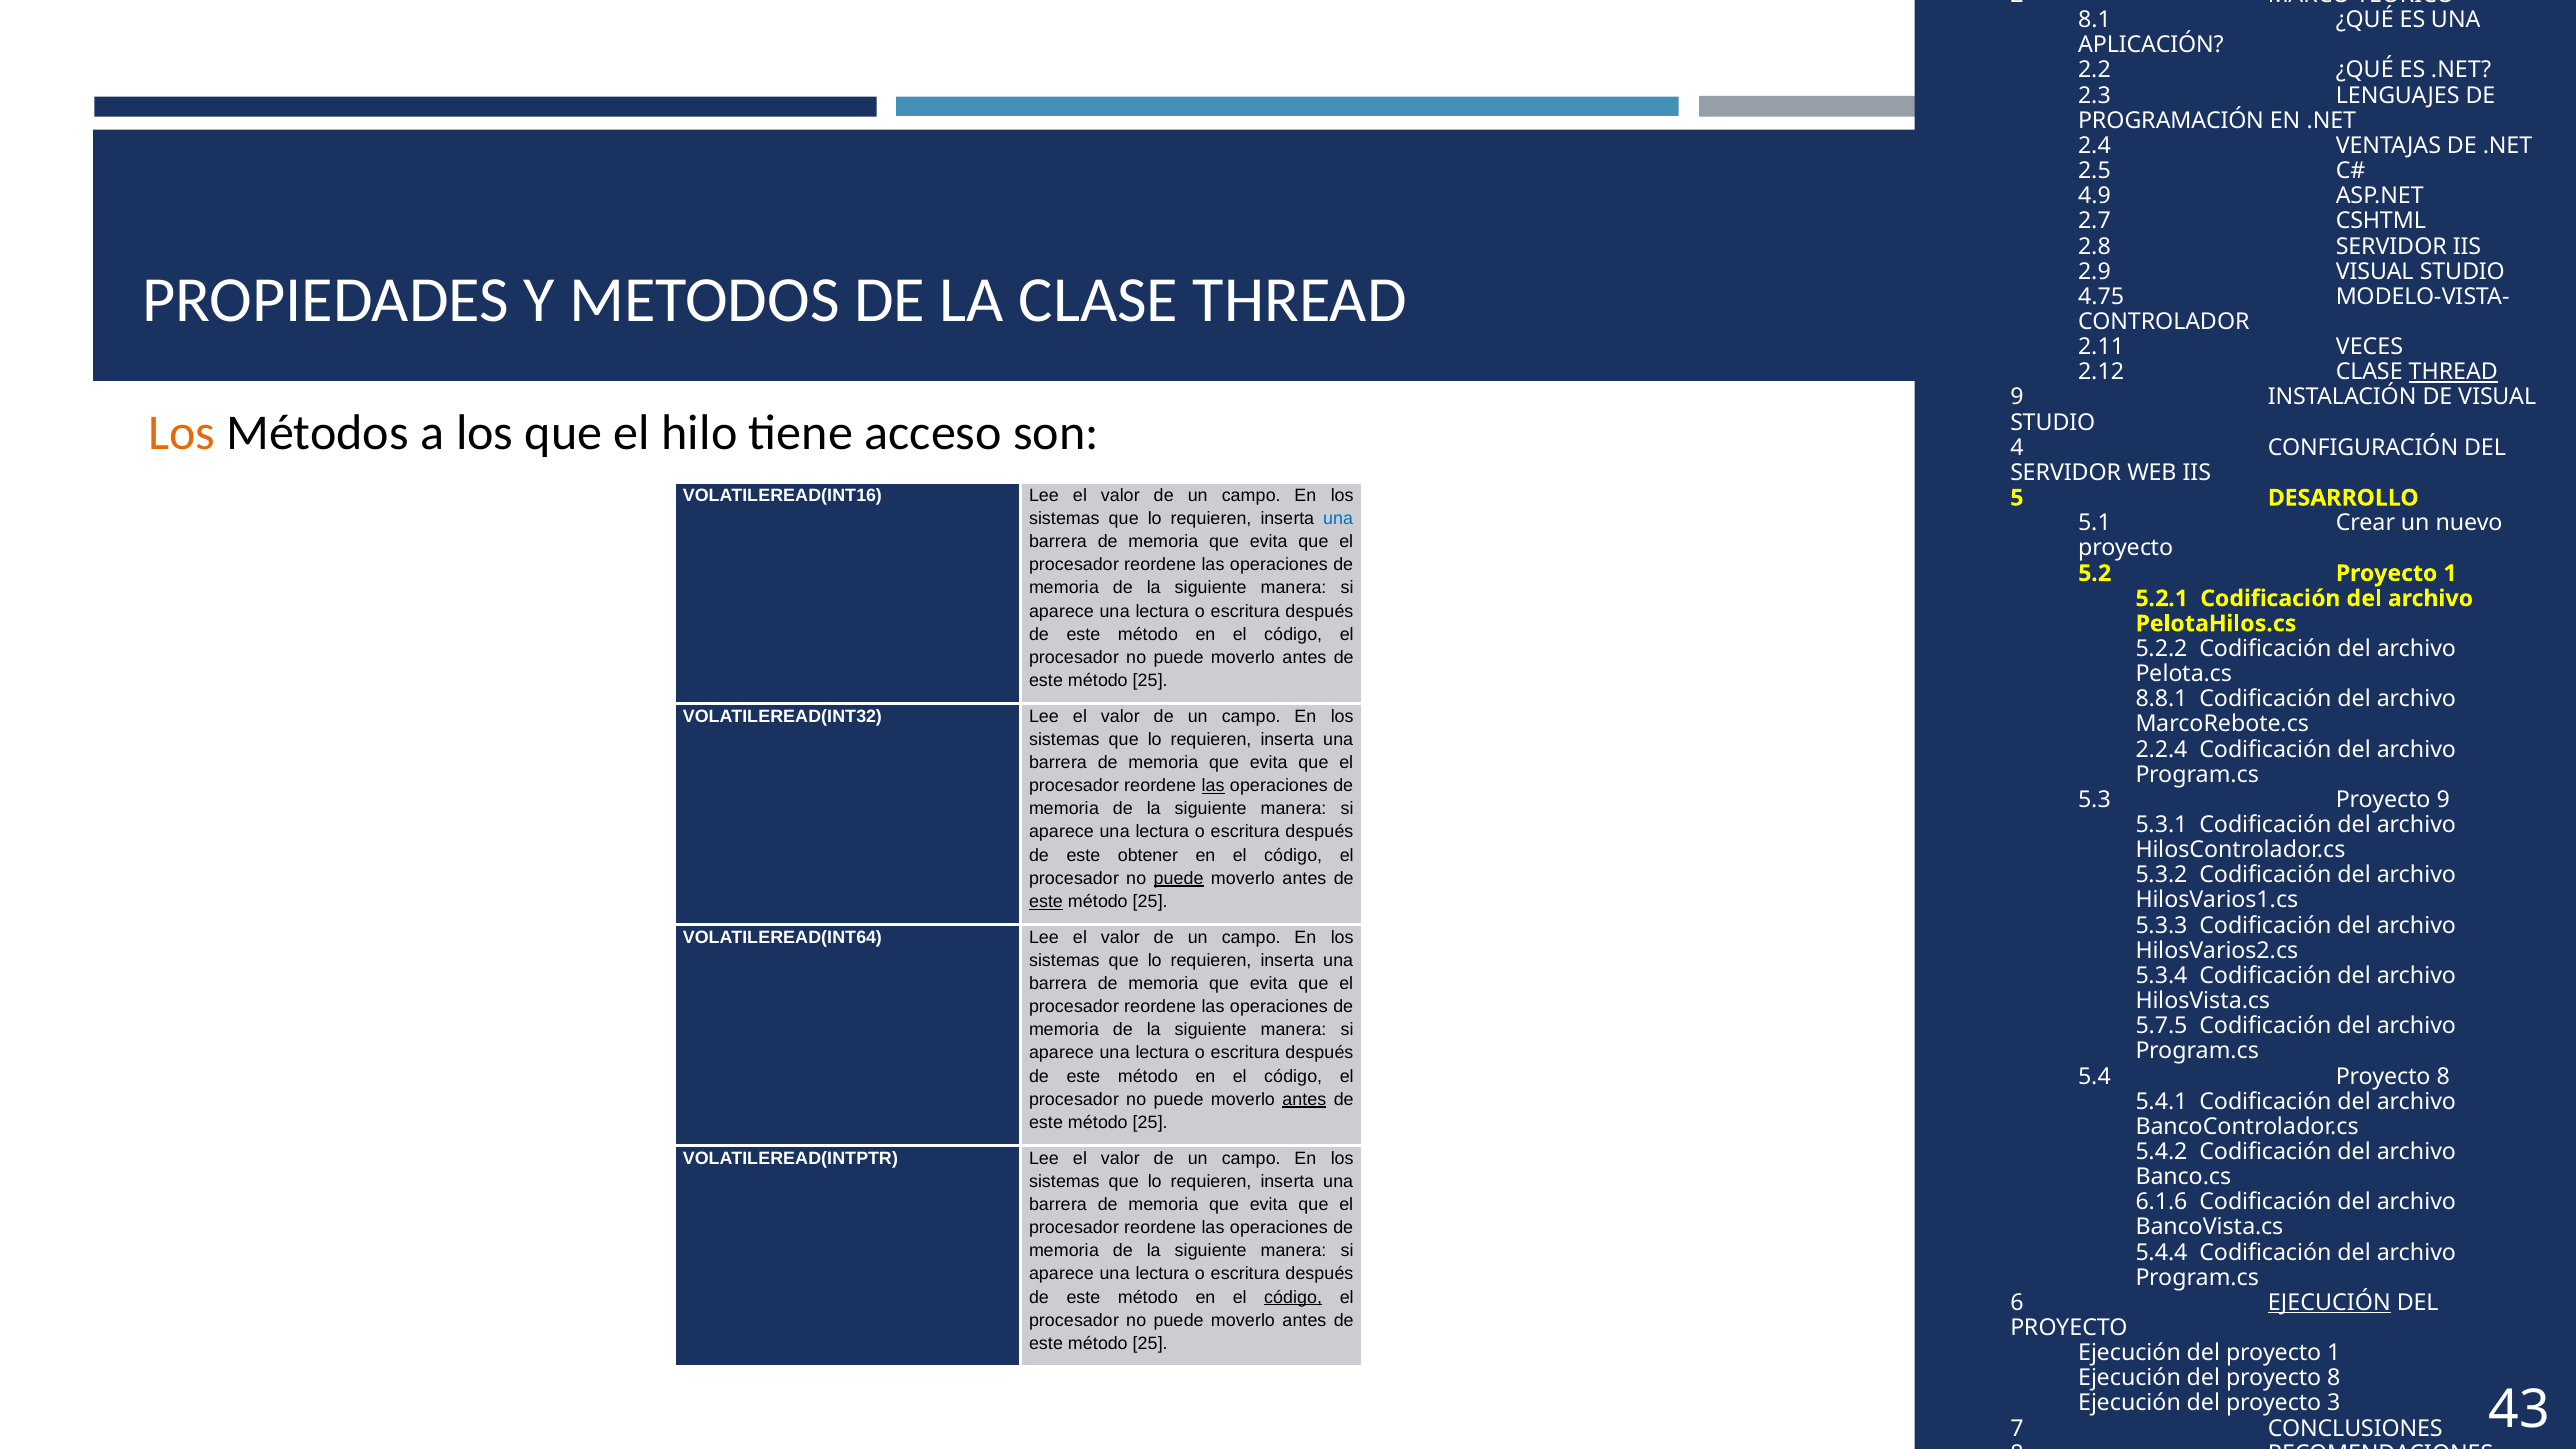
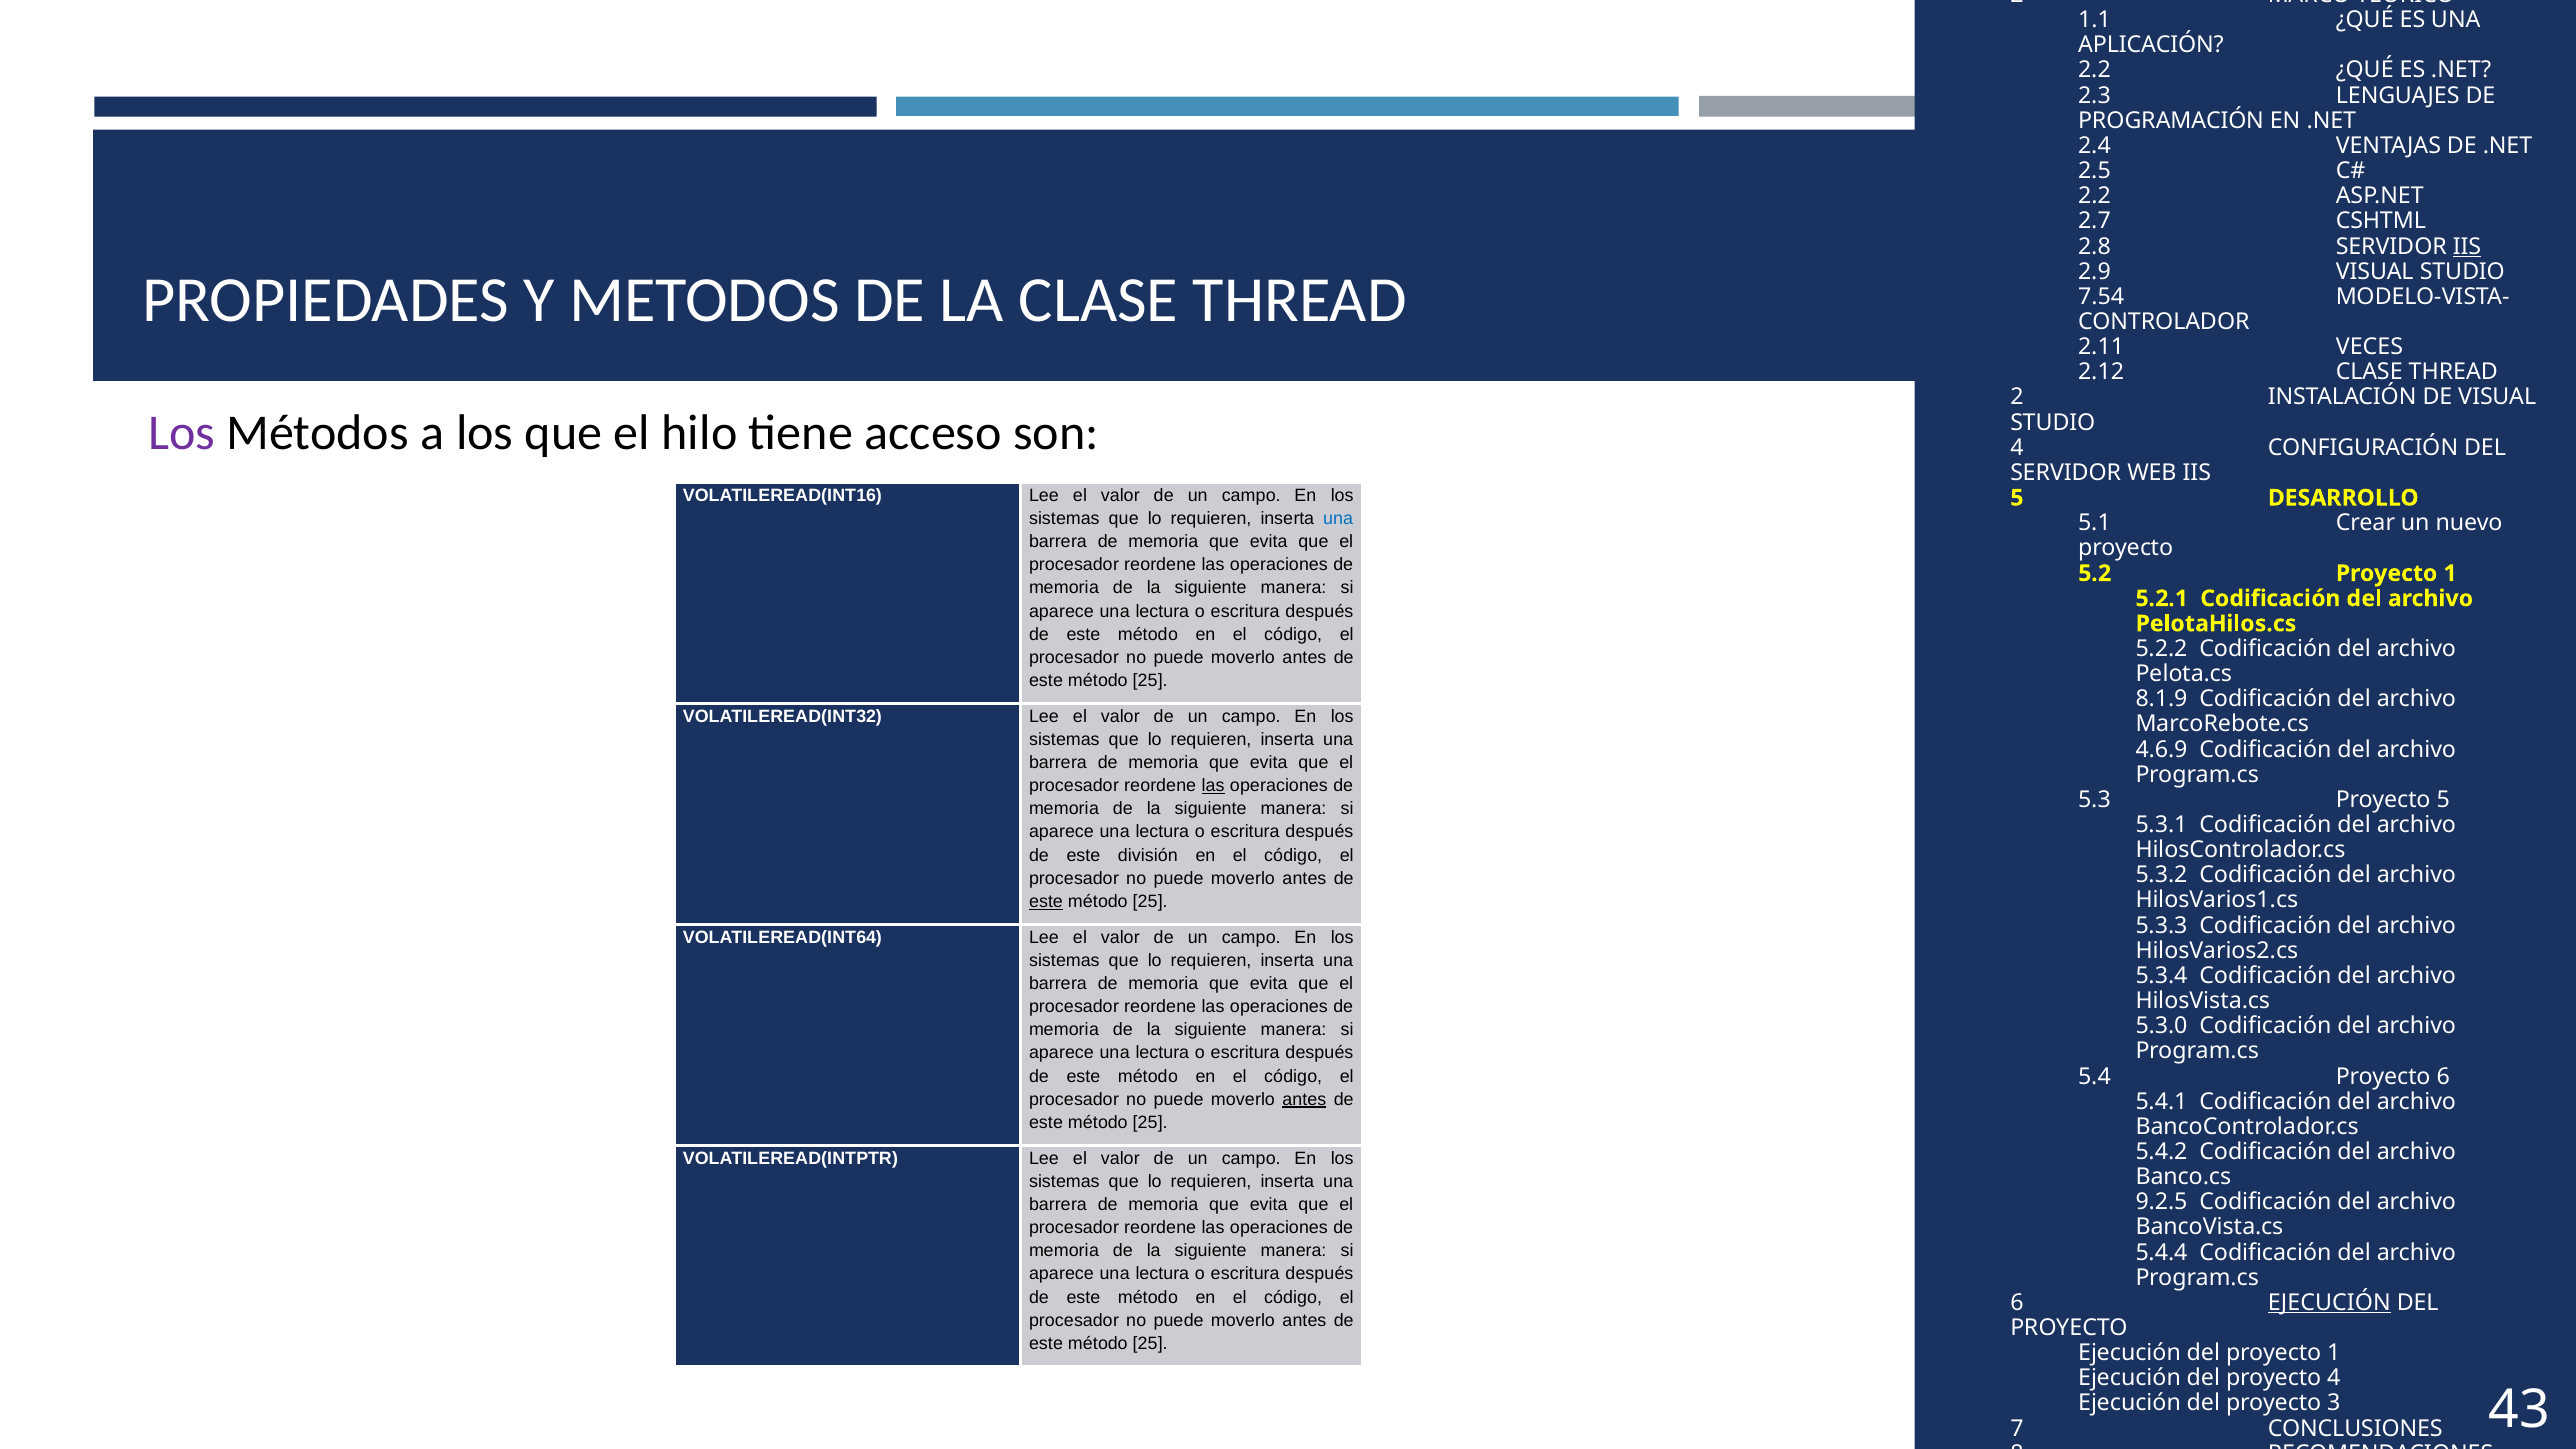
8.1: 8.1 -> 1.1 (2095, 20)
4.9: 4.9 -> 2.2 (2095, 196)
IIS underline: none -> present (2467, 246)
4.75: 4.75 -> 7.54 (2101, 297)
THREAD underline: present -> none (2453, 372)
9: 9 -> 2 (2017, 397)
Los colour: orange -> purple (182, 433)
8.8.1: 8.8.1 -> 8.1.9 (2162, 699)
2.2.4: 2.2.4 -> 4.6.9 (2162, 749)
Proyecto 9: 9 -> 5 (2443, 800)
obtener: obtener -> división (1148, 855)
puede underline: present -> none (1179, 878)
5.7.5: 5.7.5 -> 5.3.0 (2162, 1026)
5.4 Proyecto 8: 8 -> 6 (2443, 1076)
6.1.6: 6.1.6 -> 9.2.5 (2162, 1202)
código underline: present -> none (1293, 1297)
del proyecto 8: 8 -> 4 (2334, 1378)
